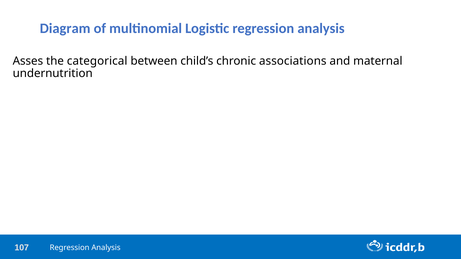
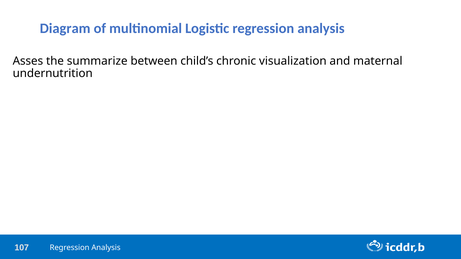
categorical: categorical -> summarize (97, 61)
child’s chronic associations: associations -> visualization (293, 61)
